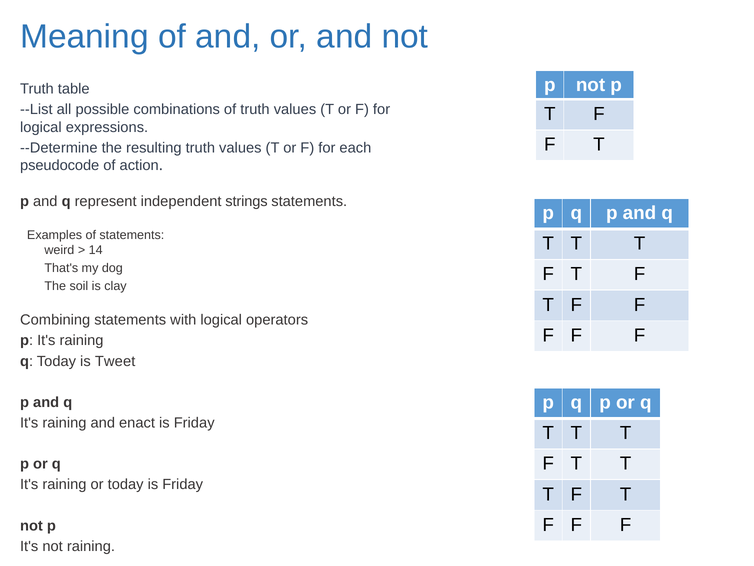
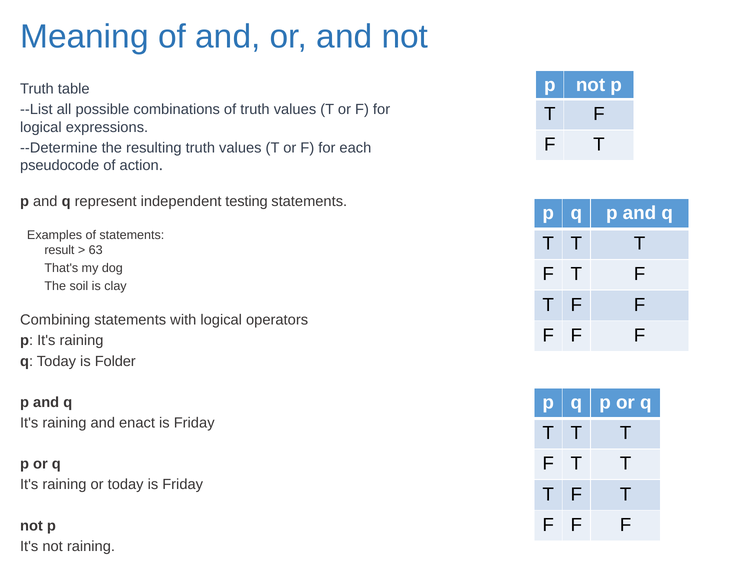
strings: strings -> testing (247, 201)
weird: weird -> result (59, 250)
14: 14 -> 63 (96, 250)
Tweet: Tweet -> Folder (115, 361)
